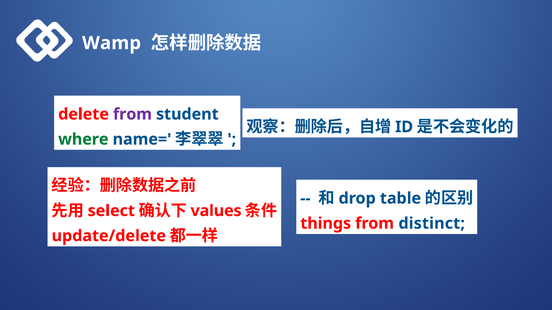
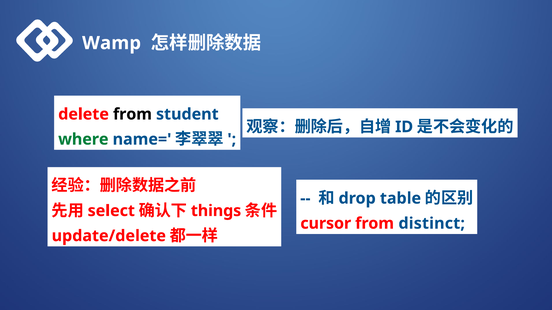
from colour: purple -> black (132, 114)
values: values -> things (216, 211)
things: things -> cursor (326, 224)
